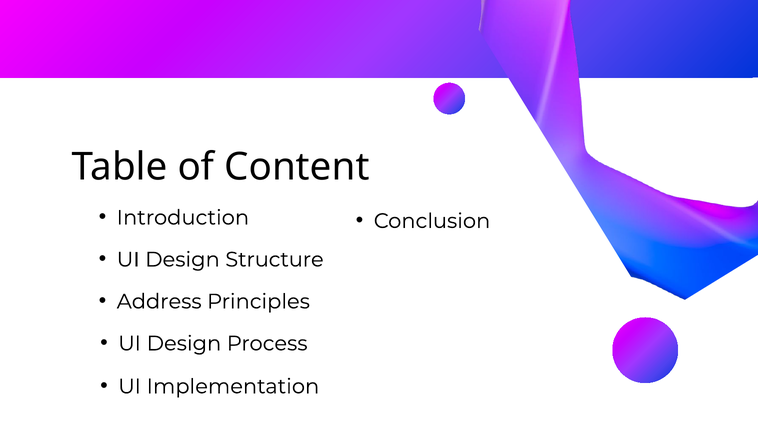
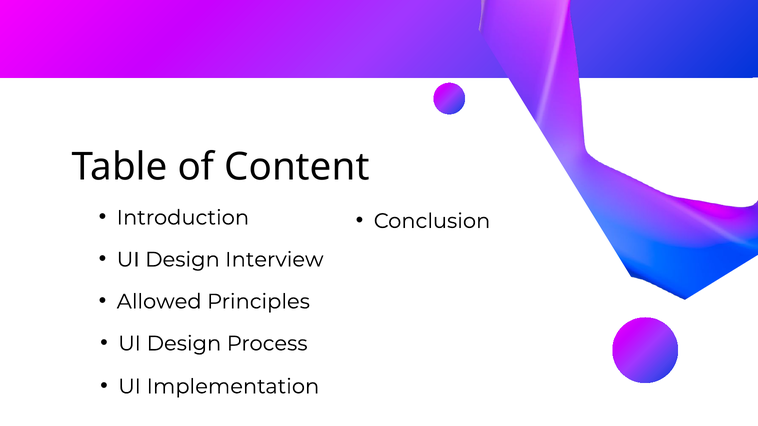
Structure: Structure -> Interview (274, 260)
Address: Address -> Allowed (159, 302)
